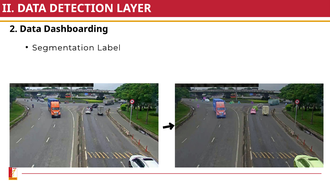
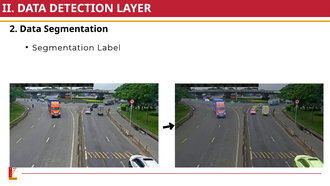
Data Dashboarding: Dashboarding -> Segmentation (76, 29)
